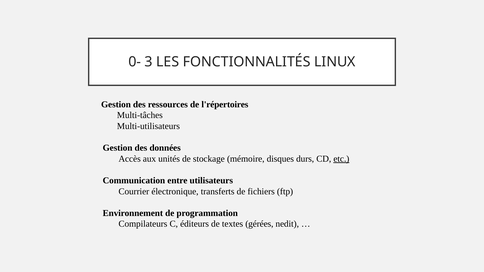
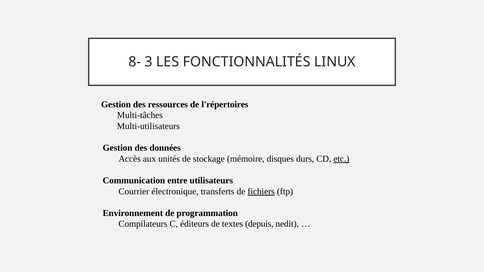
0-: 0- -> 8- (135, 62)
fichiers underline: none -> present (261, 192)
gérées: gérées -> depuis (259, 224)
